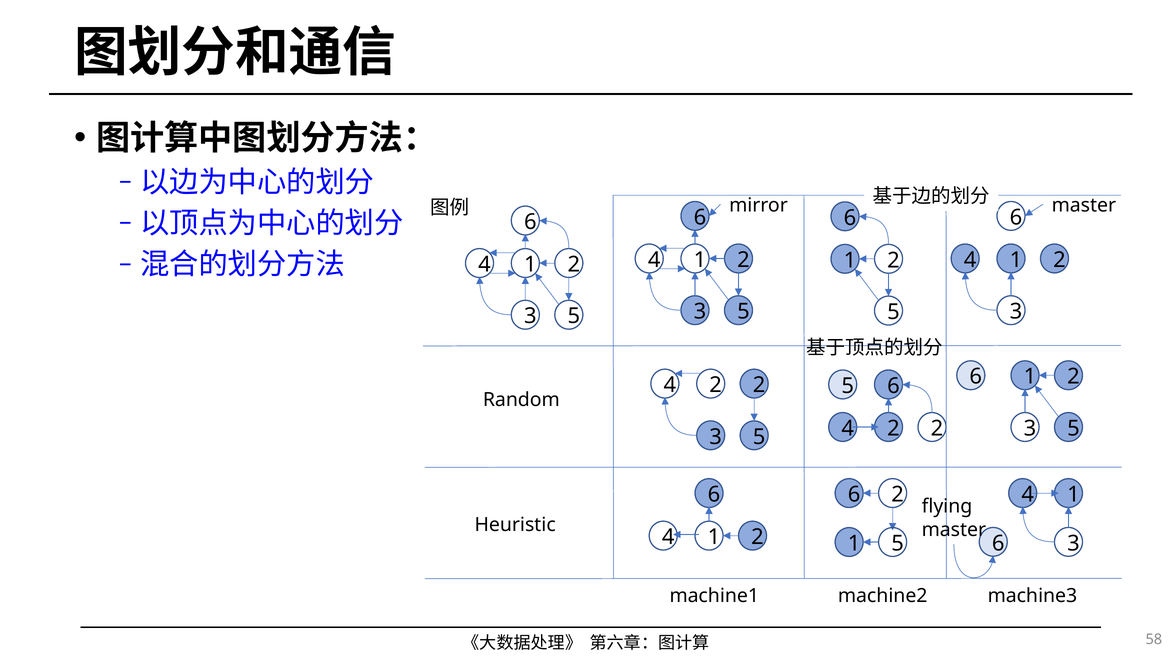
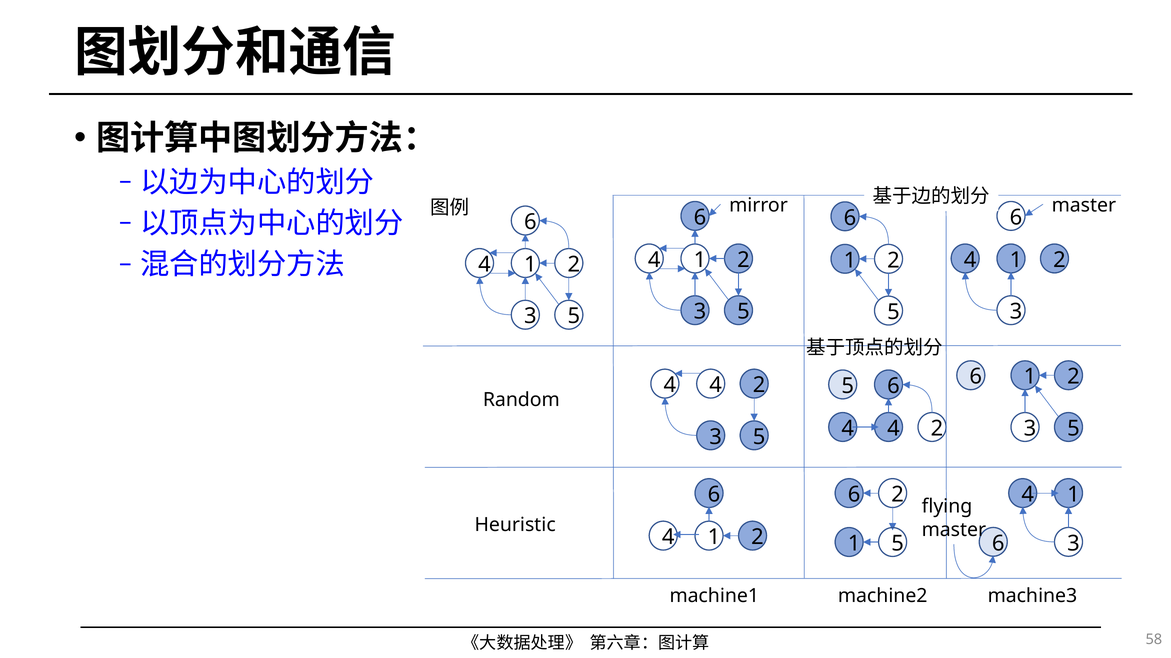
2: 2 -> 4 (716, 386)
2: 2 -> 4 (893, 429)
